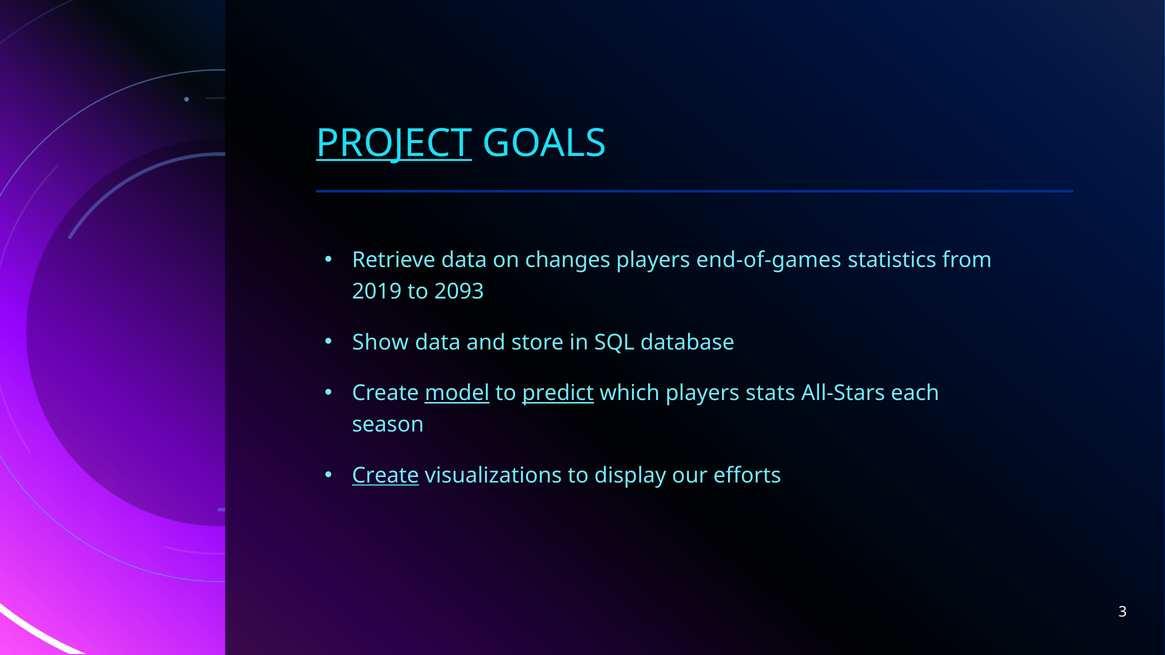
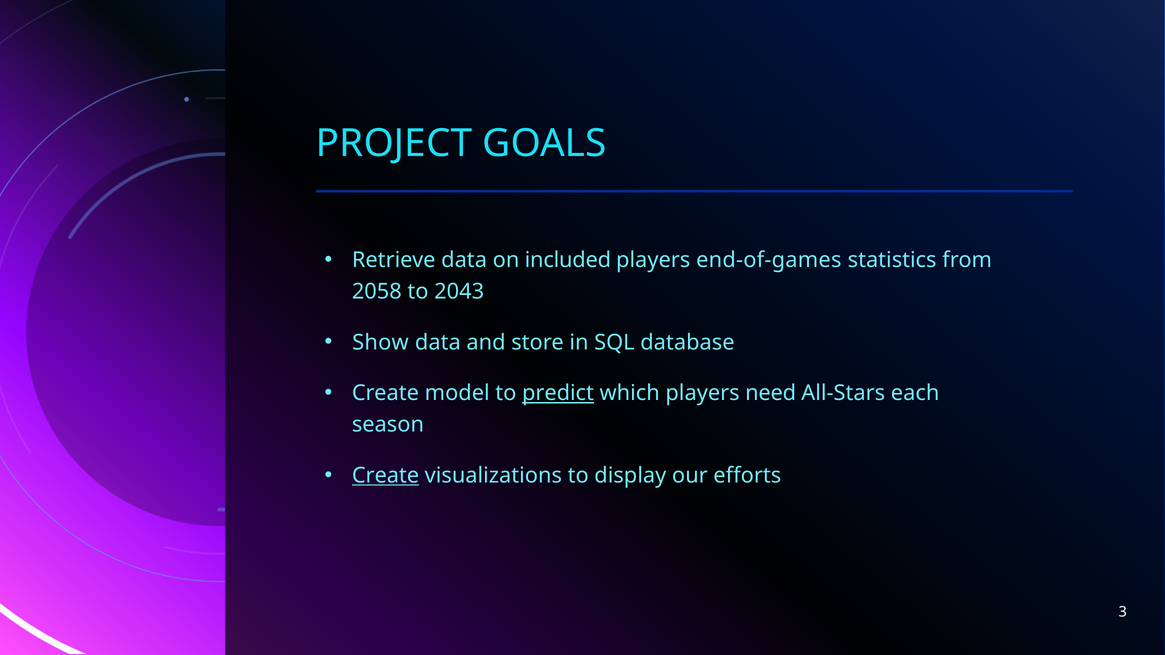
PROJECT underline: present -> none (394, 143)
changes: changes -> included (568, 260)
2019: 2019 -> 2058 (377, 292)
2093: 2093 -> 2043 (459, 292)
model underline: present -> none (457, 393)
stats: stats -> need (771, 393)
